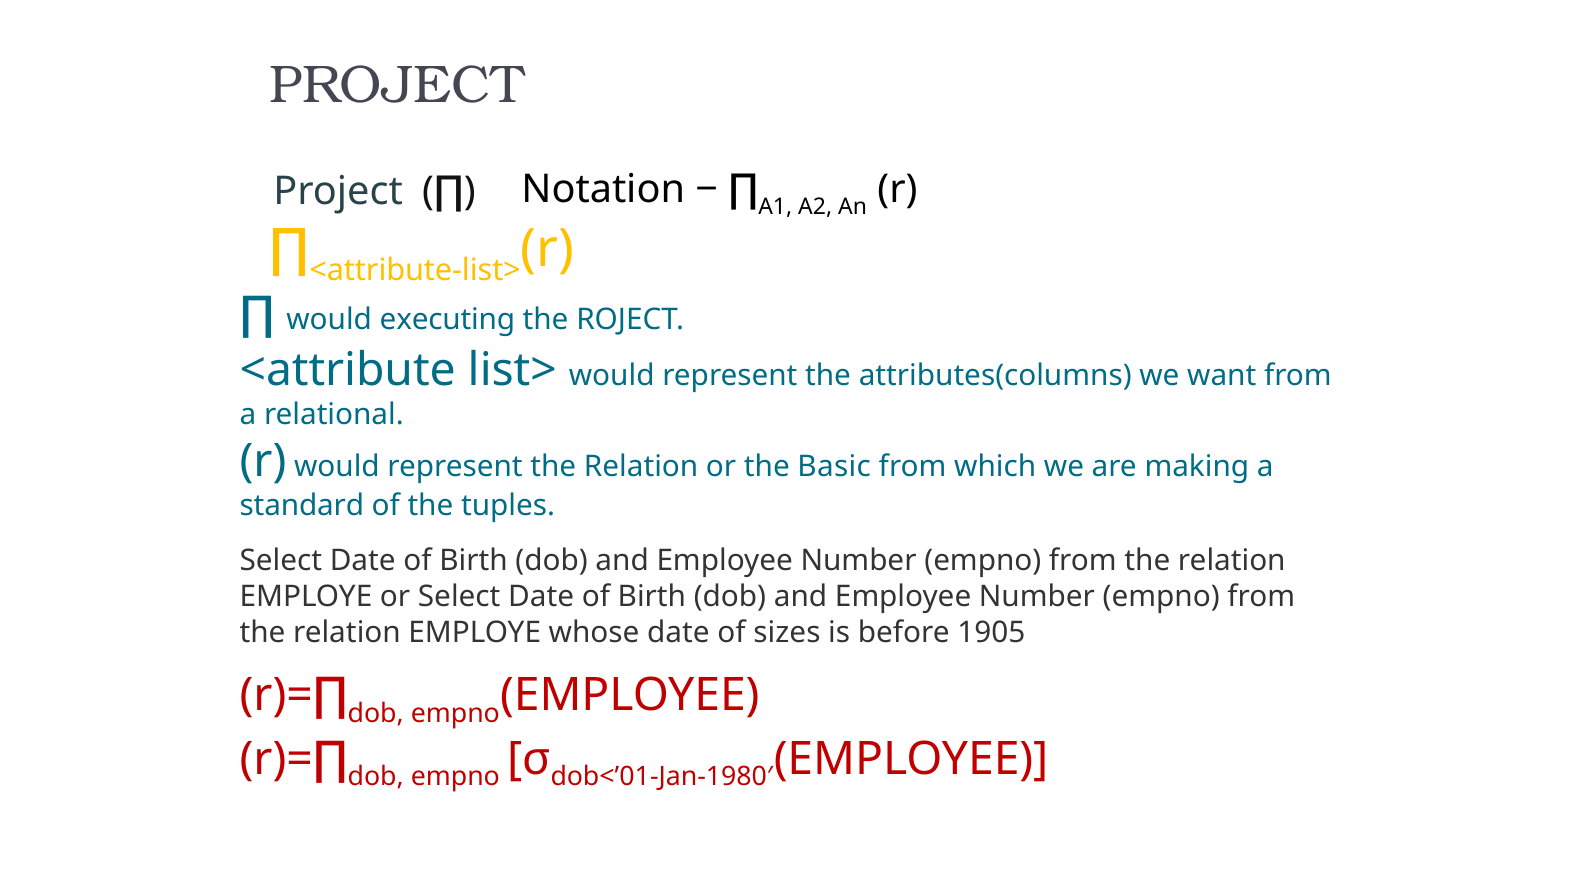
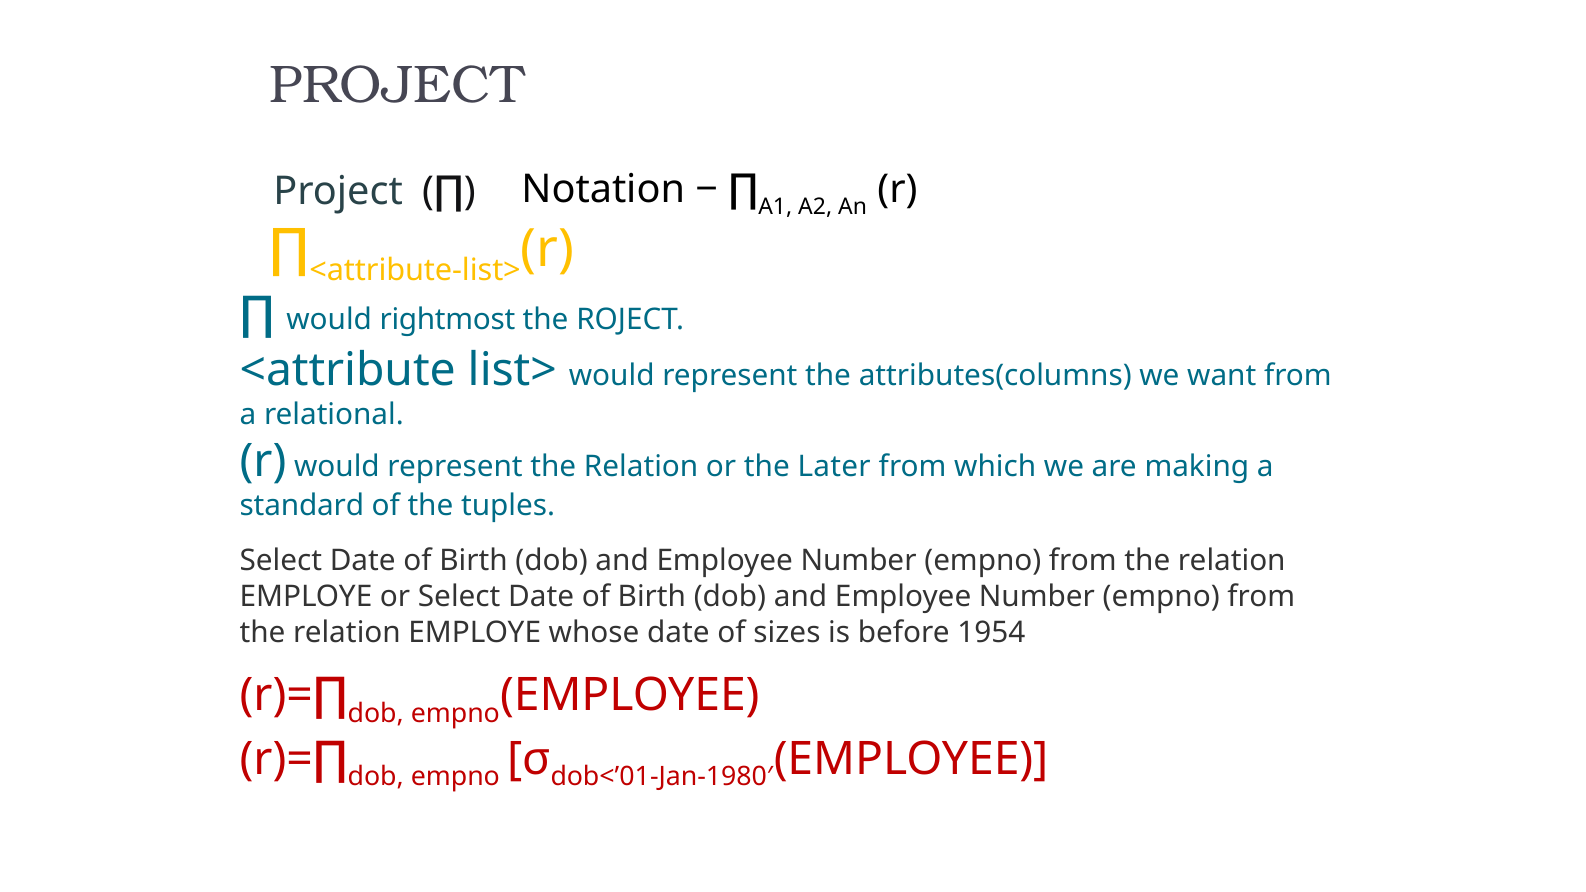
executing: executing -> rightmost (447, 320)
Basic: Basic -> Later (834, 467)
1905: 1905 -> 1954 (991, 632)
